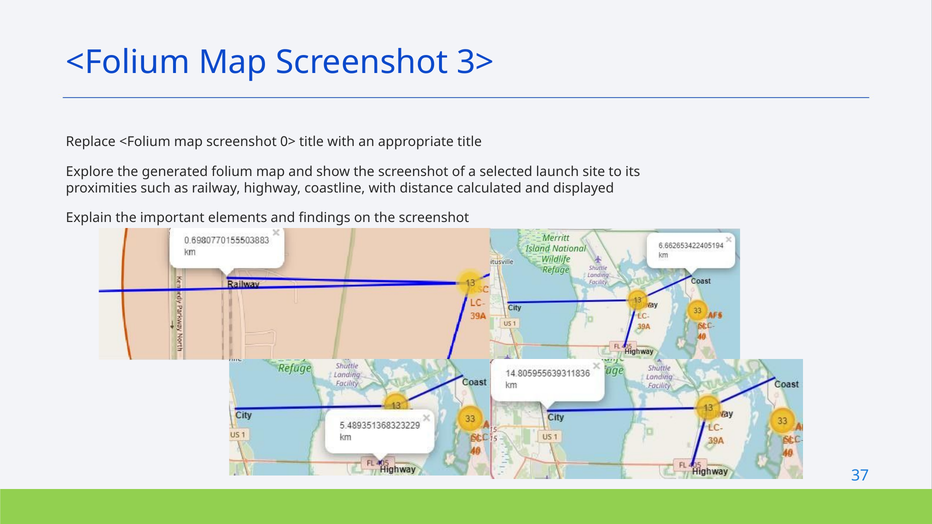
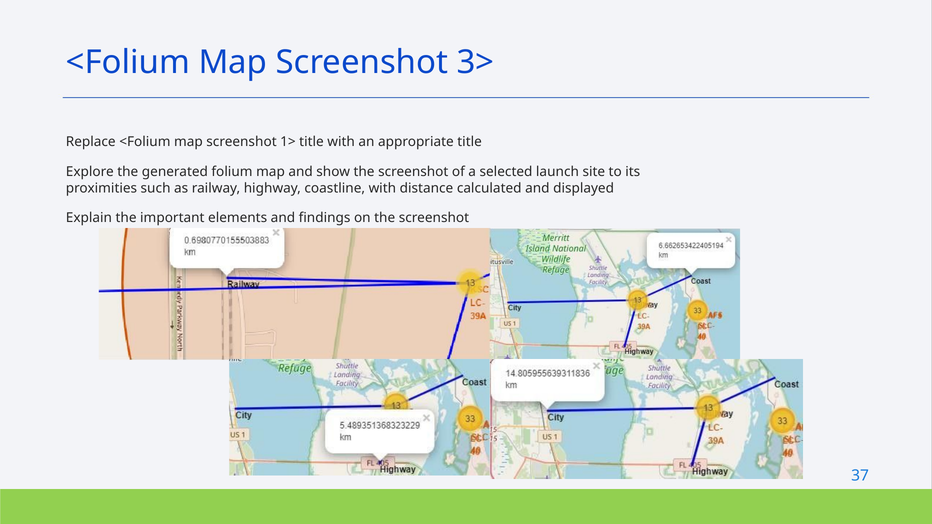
0>: 0> -> 1> (288, 142)
